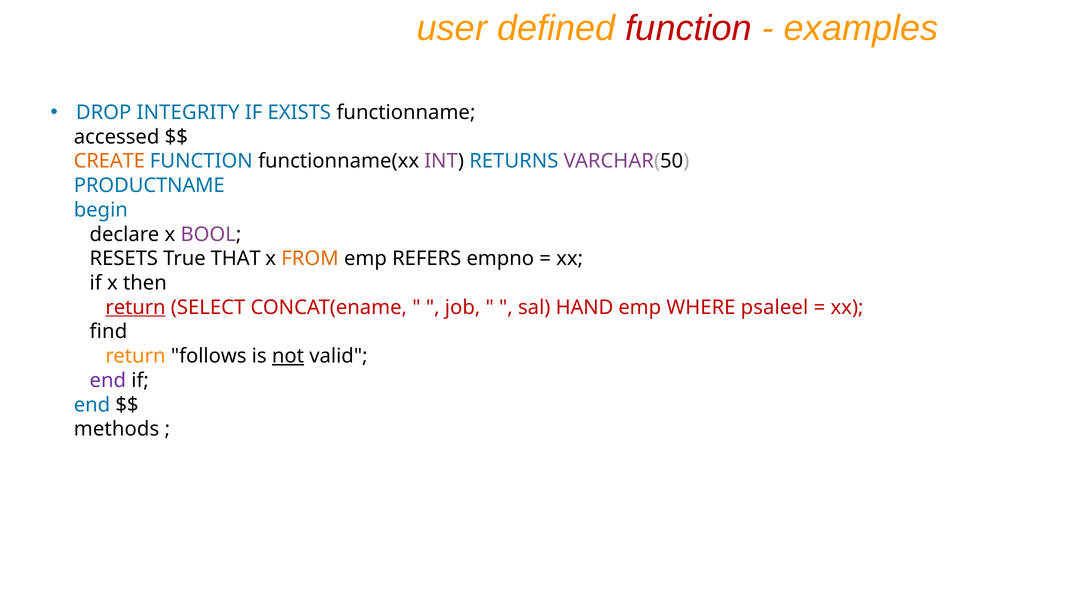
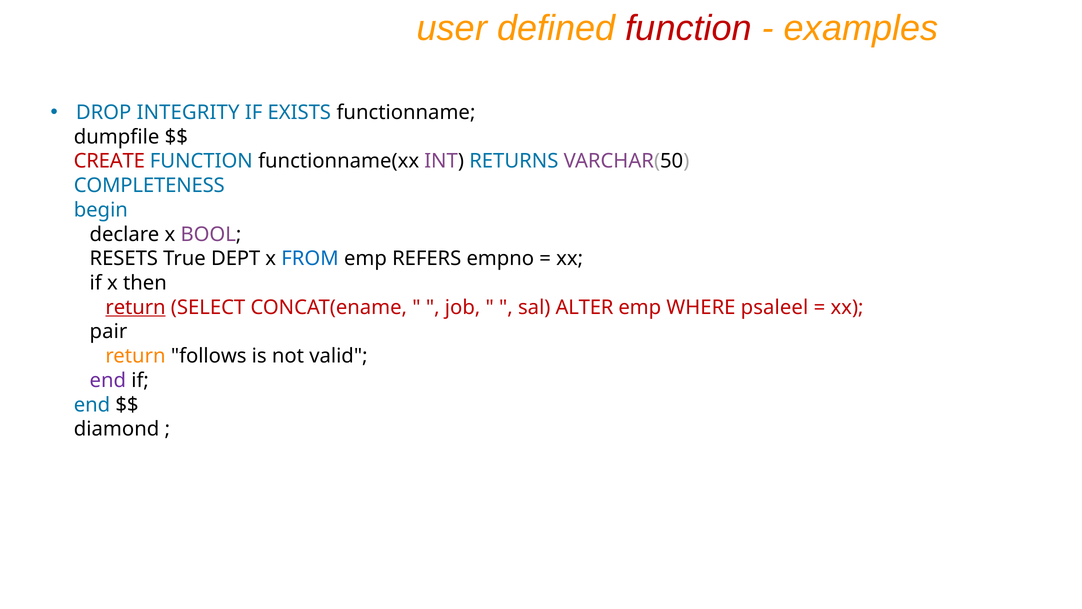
accessed: accessed -> dumpfile (117, 137)
CREATE colour: orange -> red (109, 161)
PRODUCTNAME: PRODUCTNAME -> COMPLETENESS (149, 185)
THAT: THAT -> DEPT (236, 259)
FROM colour: orange -> blue (310, 259)
HAND: HAND -> ALTER (585, 307)
find: find -> pair (108, 332)
not underline: present -> none (288, 356)
methods: methods -> diamond (117, 429)
